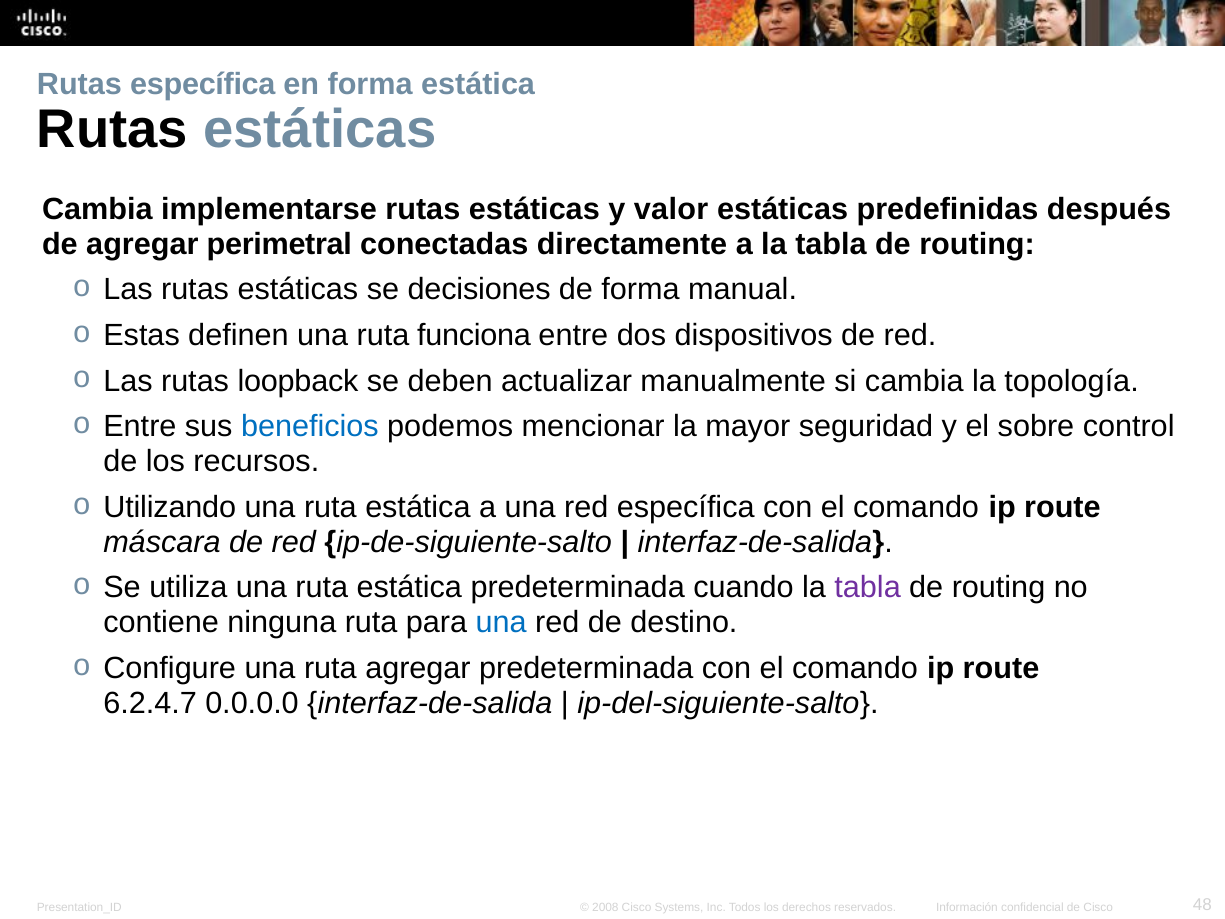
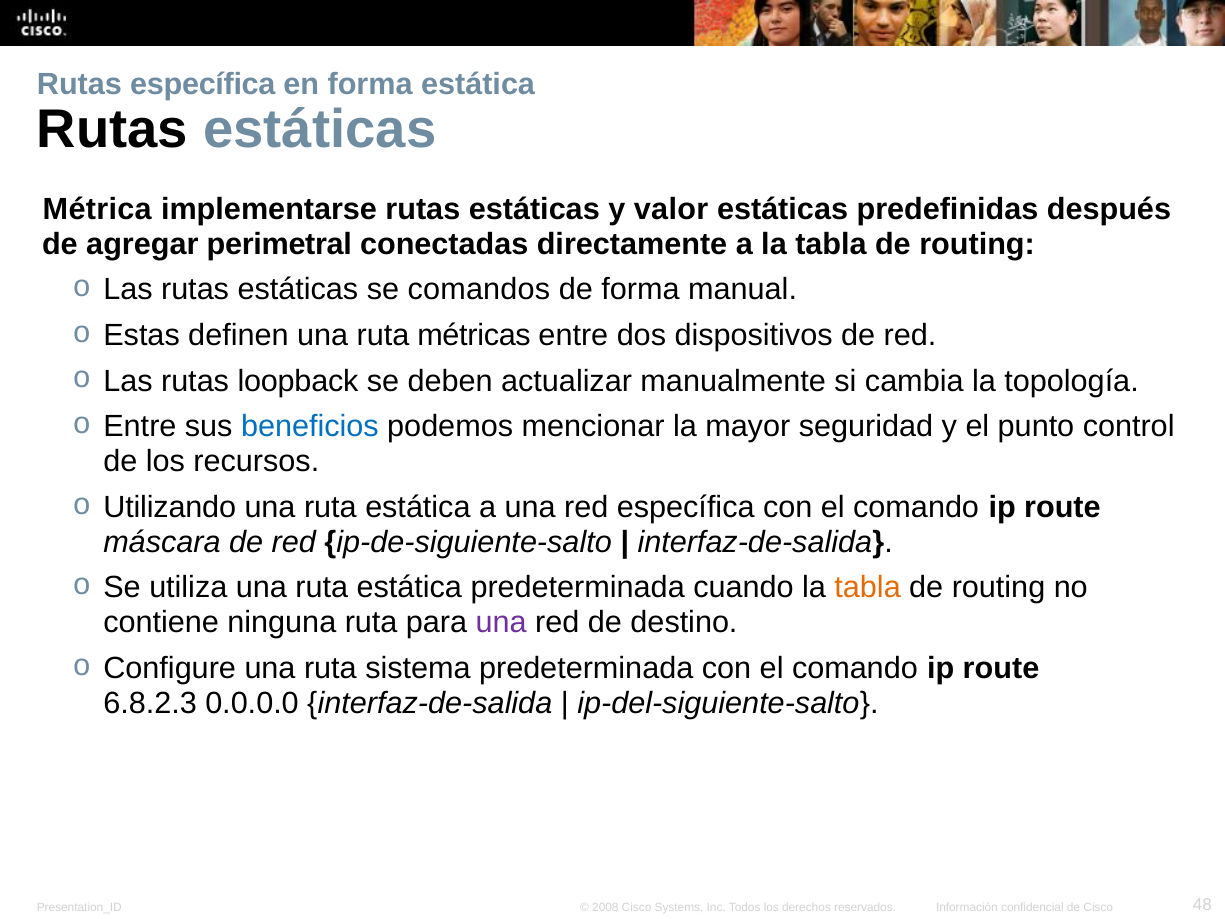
Cambia: Cambia -> Métrica (97, 209)
decisiones: decisiones -> comandos (479, 290)
funciona: funciona -> métricas (474, 335)
sobre: sobre -> punto (1036, 427)
tabla colour: purple -> orange (868, 588)
una colour: blue -> purple (501, 623)
ruta agregar: agregar -> sistema (418, 668)
6.2.4.7: 6.2.4.7 -> 6.8.2.3 (150, 703)
